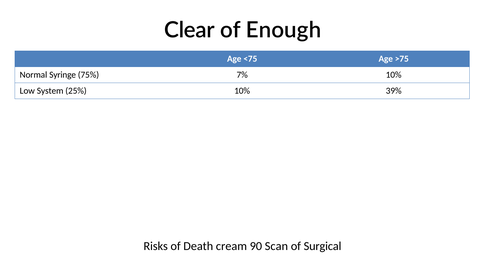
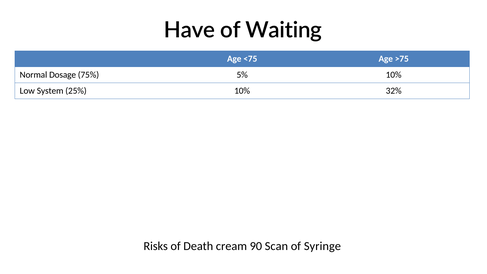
Clear: Clear -> Have (190, 30)
Enough: Enough -> Waiting (284, 30)
Syringe: Syringe -> Dosage (63, 75)
7%: 7% -> 5% (242, 75)
39%: 39% -> 32% (394, 91)
Surgical: Surgical -> Syringe (322, 246)
